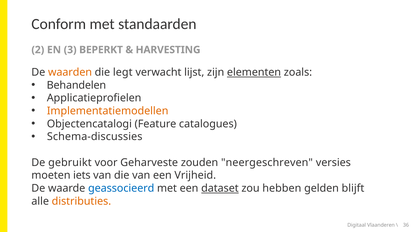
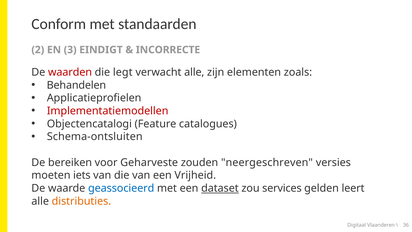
BEPERKT: BEPERKT -> EINDIGT (101, 50)
HARVESTING: HARVESTING -> INCORRECTE (168, 50)
waarden colour: orange -> red (70, 72)
verwacht lijst: lijst -> alle (194, 72)
elementen underline: present -> none (254, 72)
Implementatiemodellen colour: orange -> red (108, 111)
Schema-discussies: Schema-discussies -> Schema-ontsluiten (95, 137)
gebruikt: gebruikt -> bereiken (70, 162)
hebben: hebben -> services (282, 188)
blijft: blijft -> leert (353, 188)
